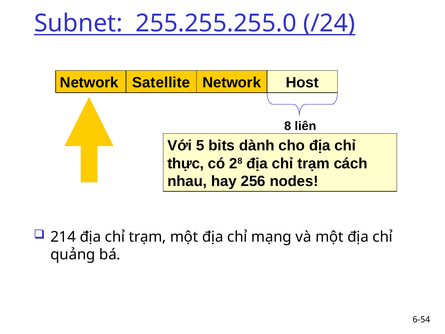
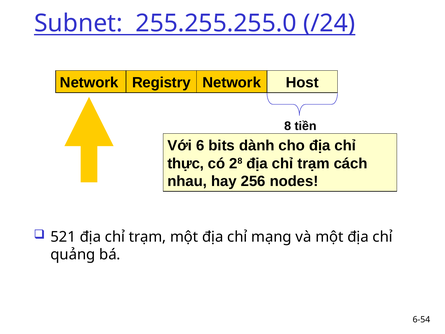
Satellite: Satellite -> Registry (161, 83)
liên: liên -> tiền (306, 126)
5: 5 -> 6 (200, 146)
214: 214 -> 521 (63, 237)
